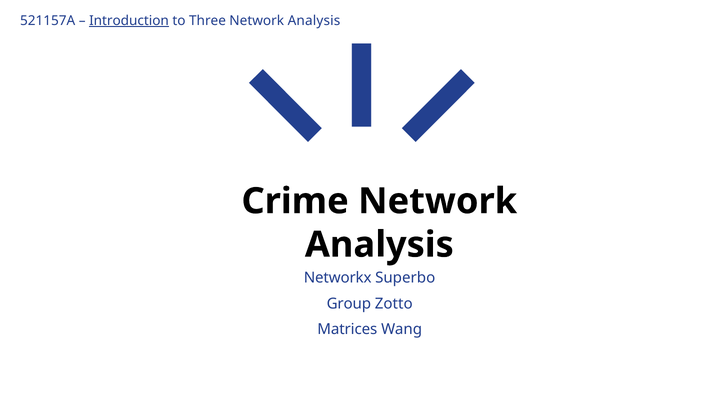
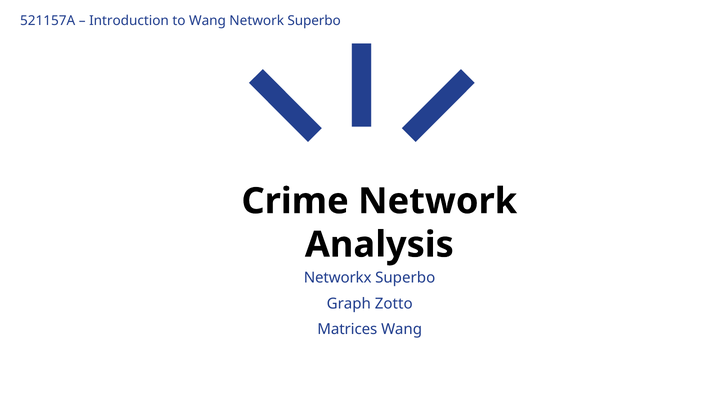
Introduction underline: present -> none (129, 21)
to Three: Three -> Wang (208, 21)
Analysis: Analysis -> Superbo (314, 21)
Group: Group -> Graph (349, 303)
